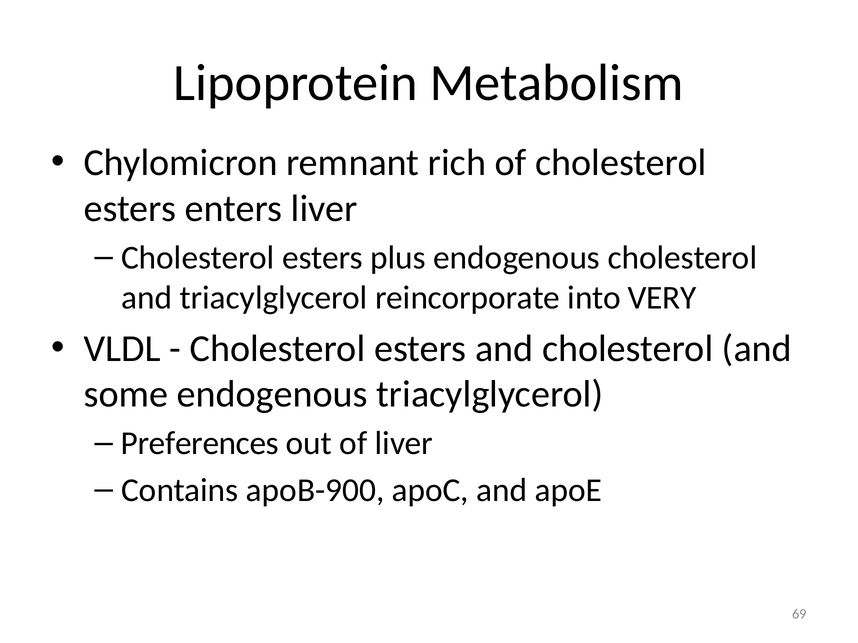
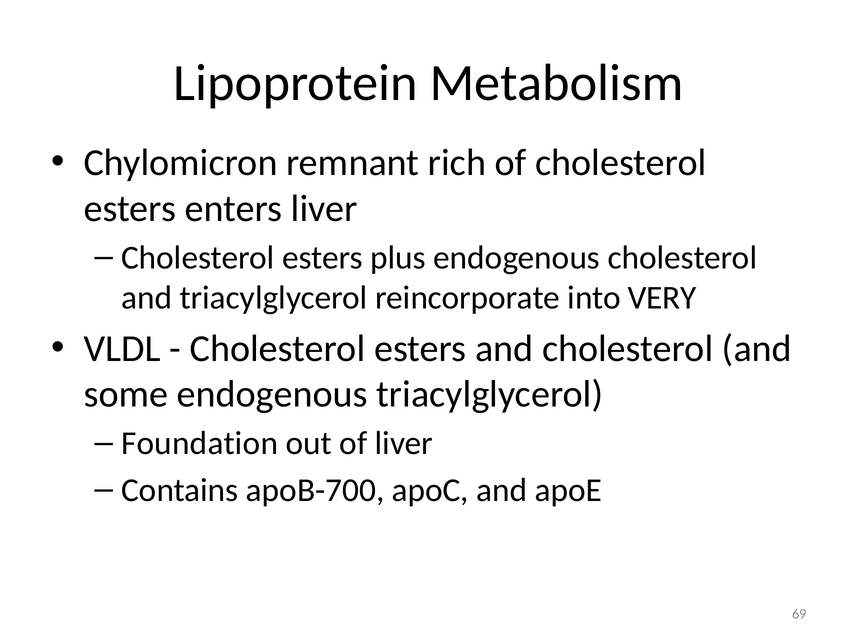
Preferences: Preferences -> Foundation (200, 444)
apoB-900: apoB-900 -> apoB-700 (315, 490)
